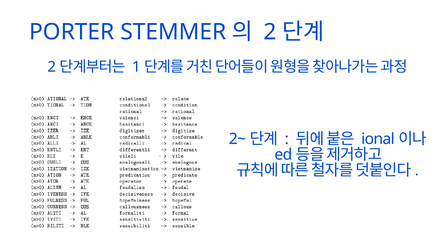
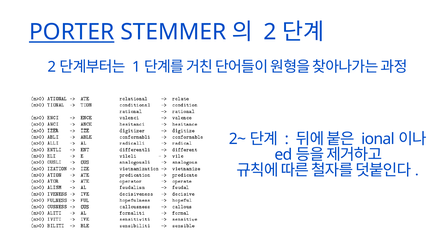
PORTER underline: none -> present (72, 32)
